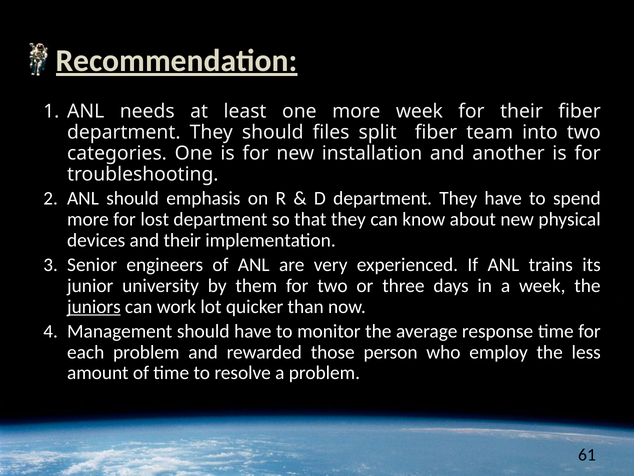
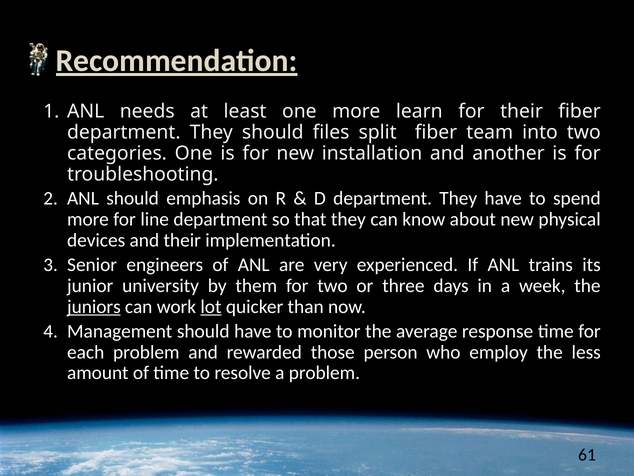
more week: week -> learn (419, 111)
lost: lost -> line (155, 219)
lot underline: none -> present (211, 306)
